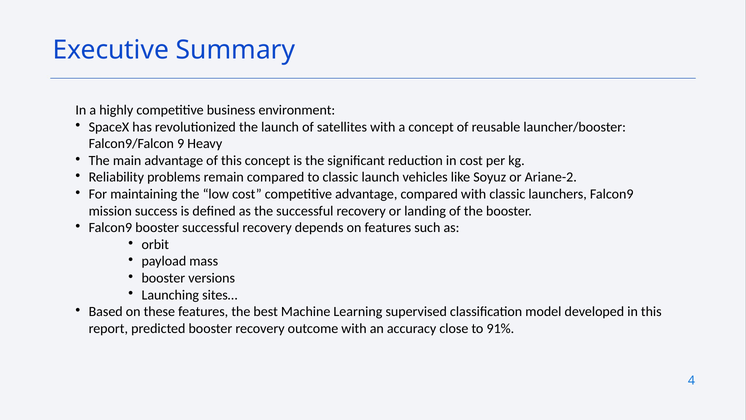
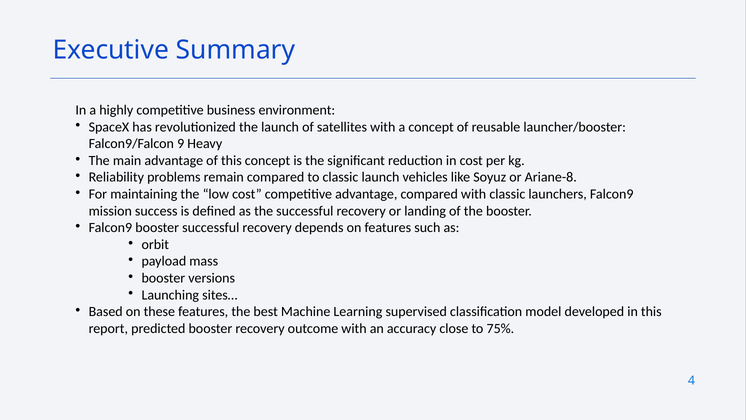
Ariane-2: Ariane-2 -> Ariane-8 (551, 177)
91%: 91% -> 75% (500, 328)
